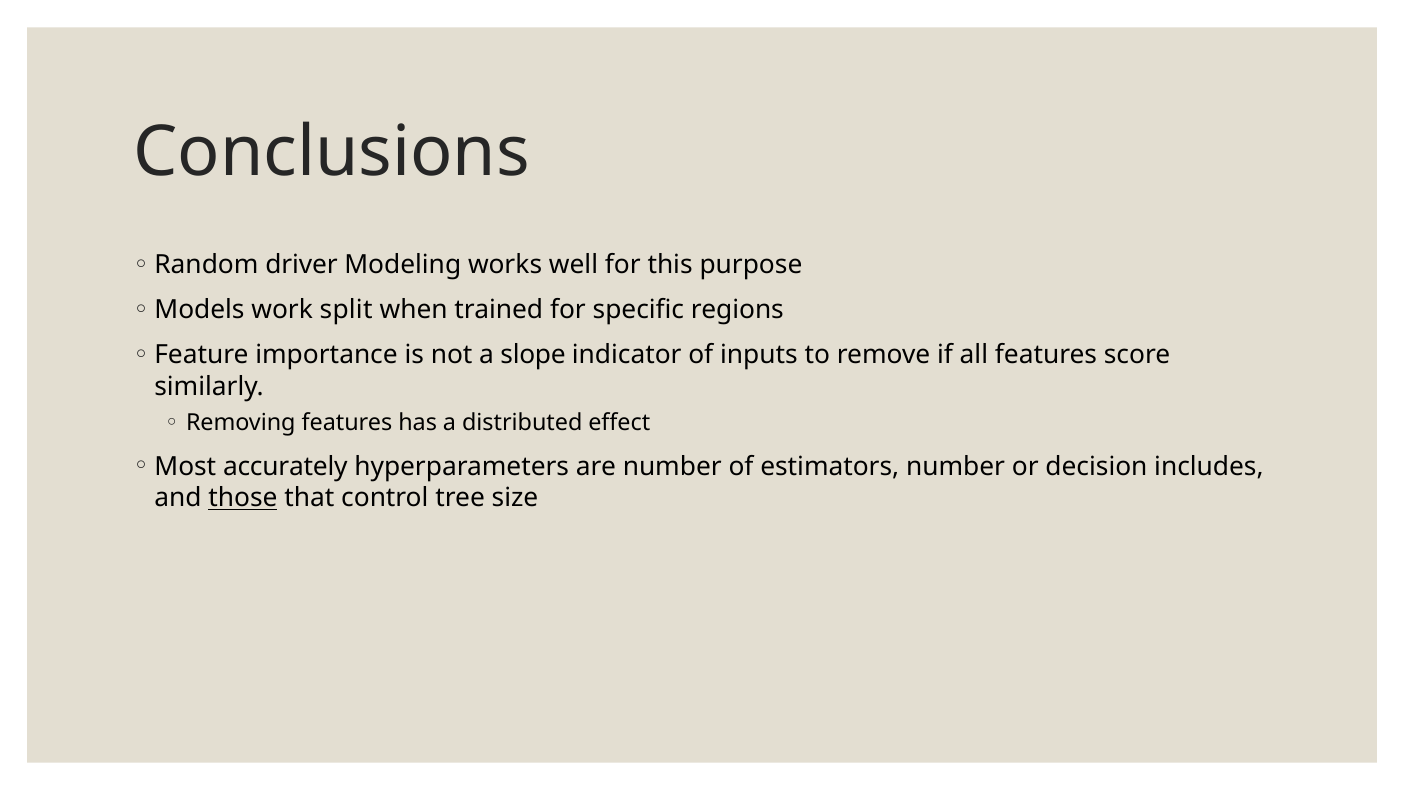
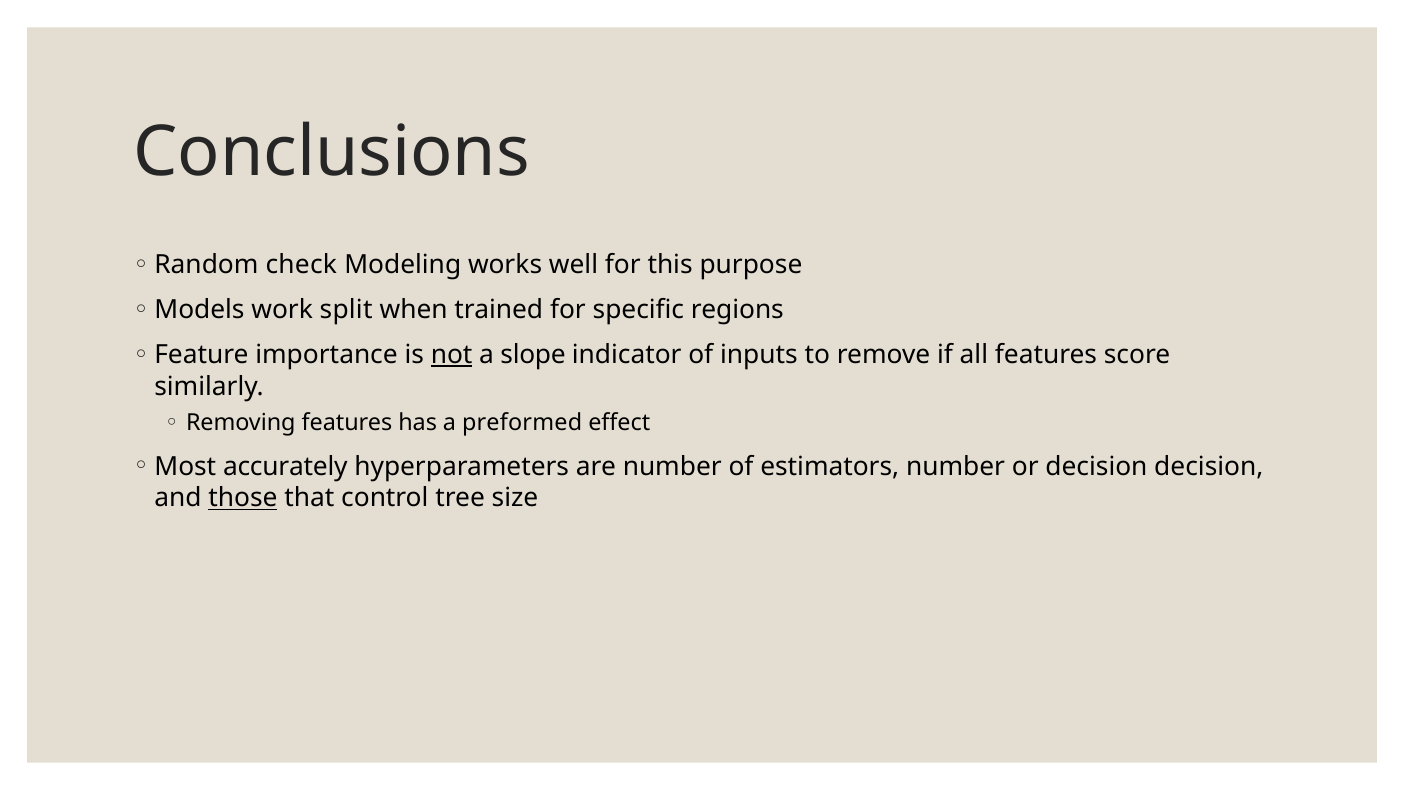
driver: driver -> check (301, 265)
not underline: none -> present (452, 355)
distributed: distributed -> preformed (522, 423)
decision includes: includes -> decision (1209, 466)
